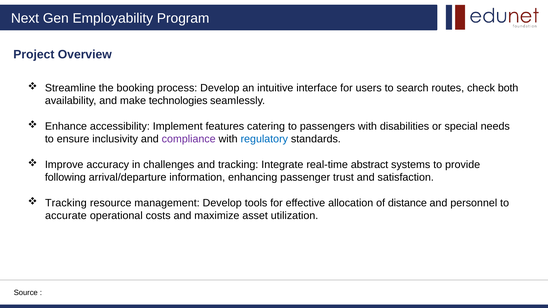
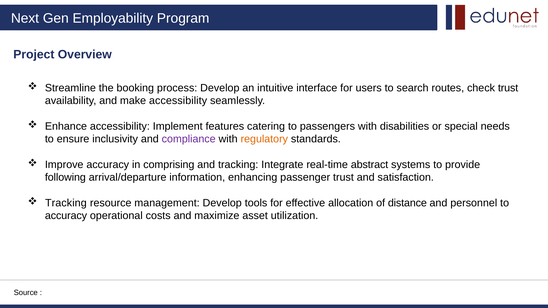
check both: both -> trust (508, 88)
make technologies: technologies -> accessibility (178, 101)
regulatory colour: blue -> orange (264, 139)
challenges: challenges -> comprising (169, 165)
accurate: accurate -> accuracy (66, 216)
